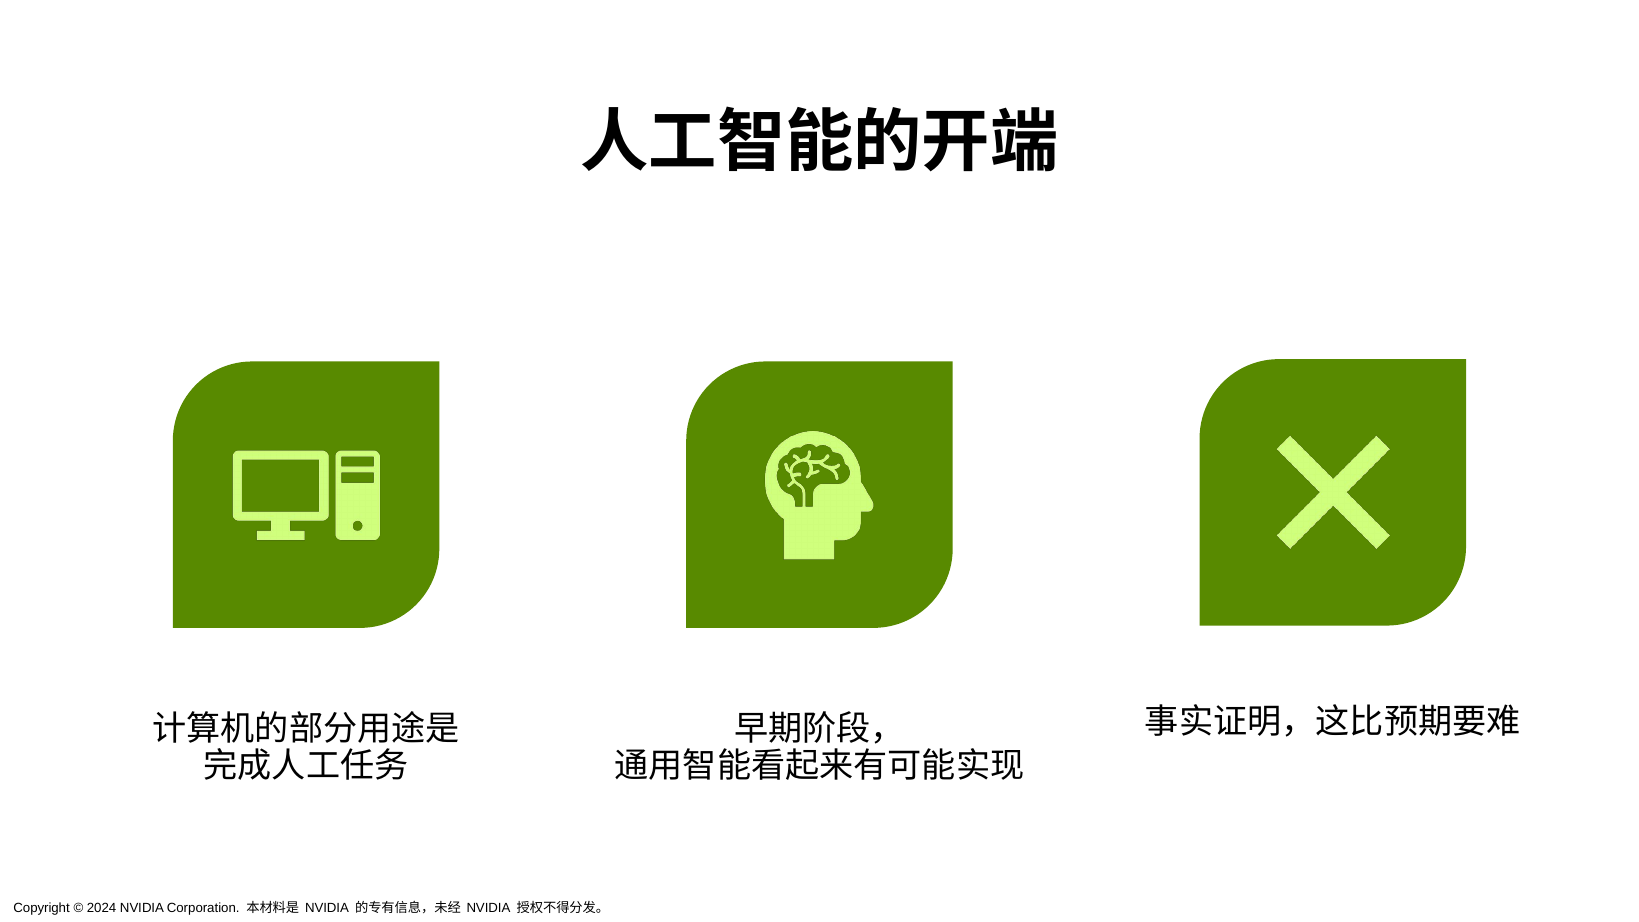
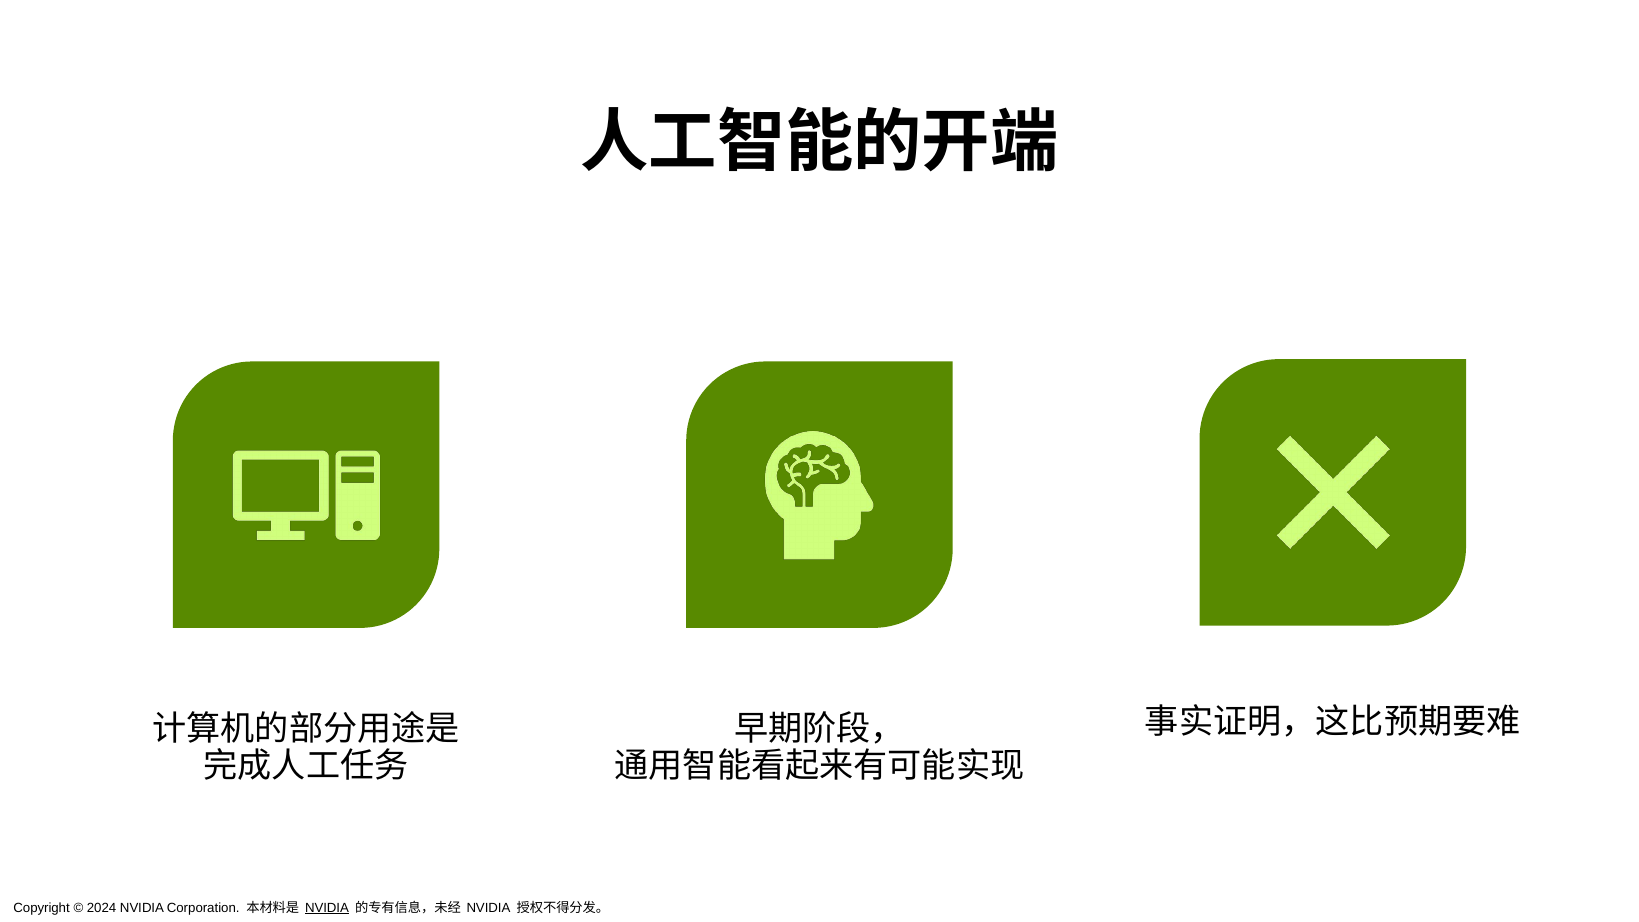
NVIDIA underline: none -> present (327, 908)
